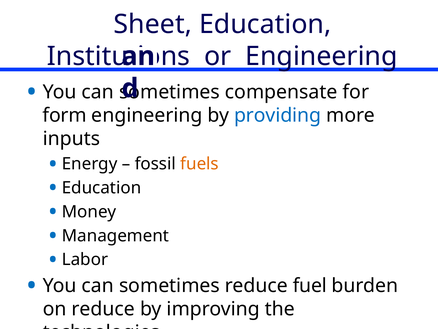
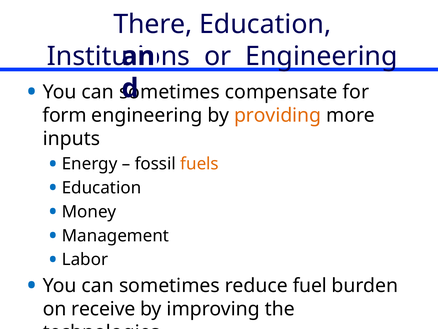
Sheet: Sheet -> There (153, 24)
providing colour: blue -> orange (278, 115)
on reduce: reduce -> receive (103, 309)
